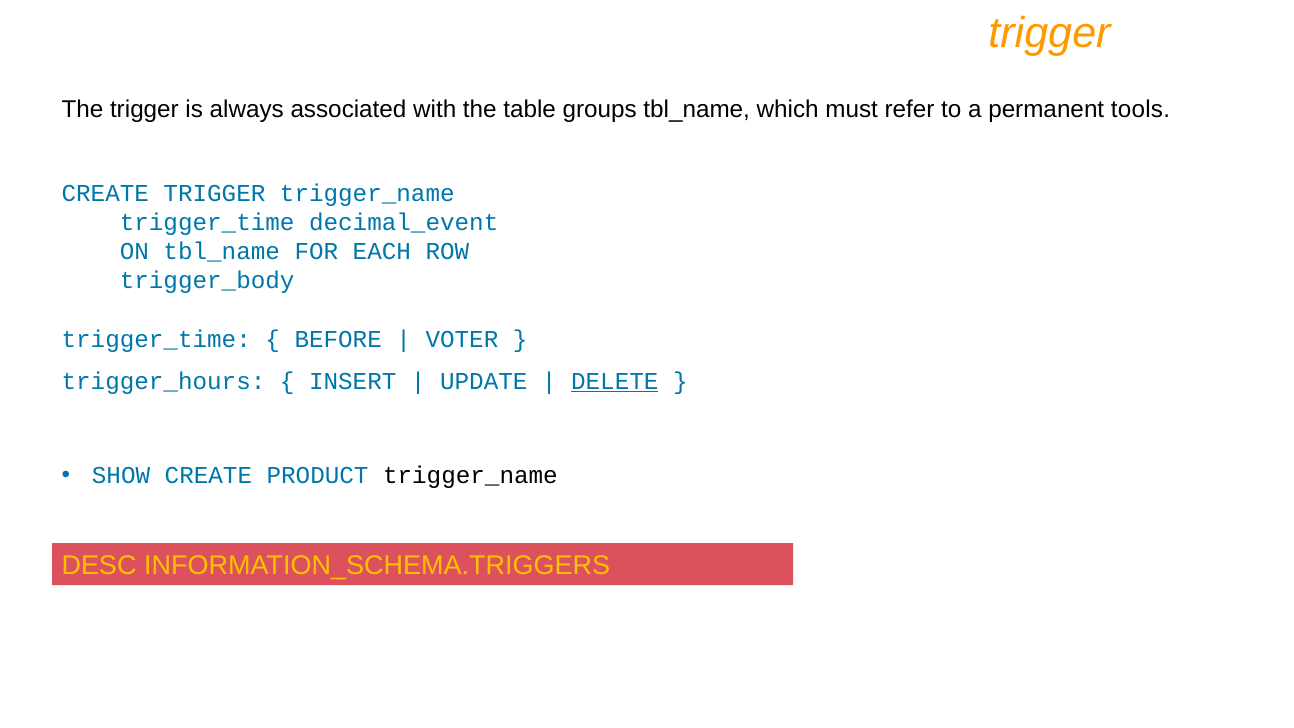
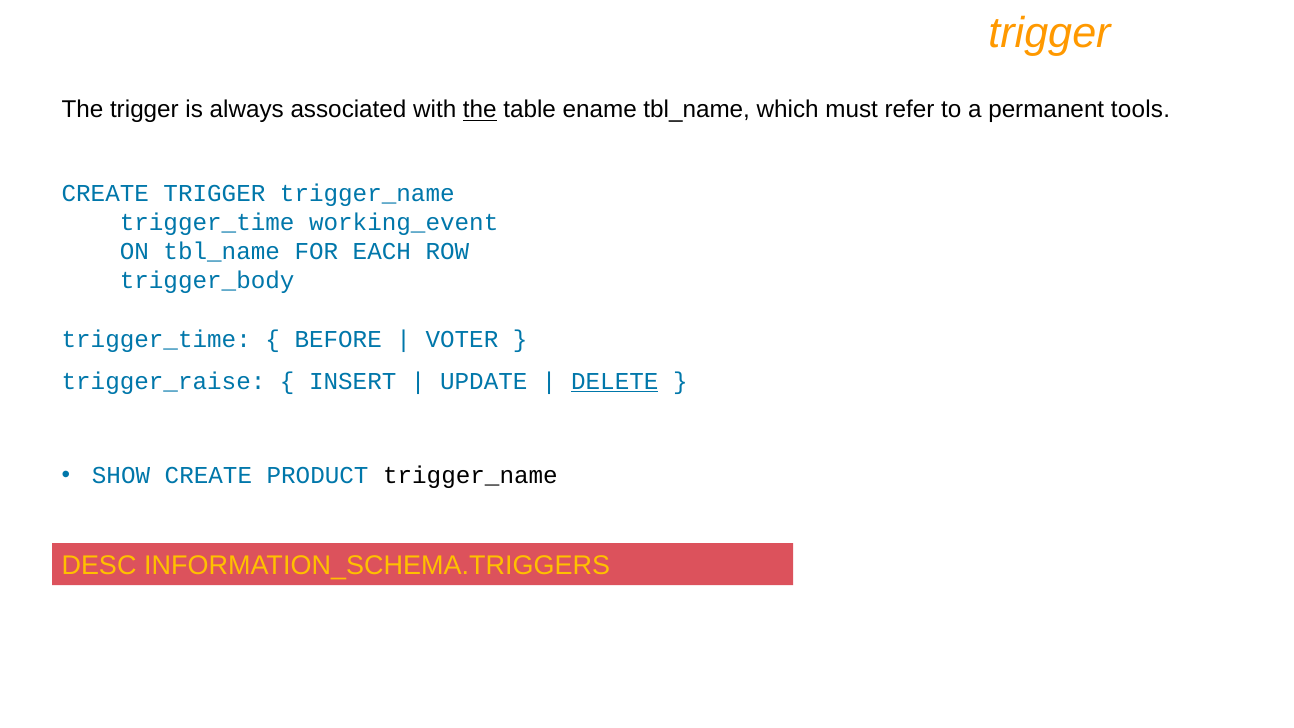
the underline: none -> present (480, 110)
groups: groups -> ename (600, 110)
decimal_event: decimal_event -> working_event (404, 223)
trigger_hours: trigger_hours -> trigger_raise (163, 381)
